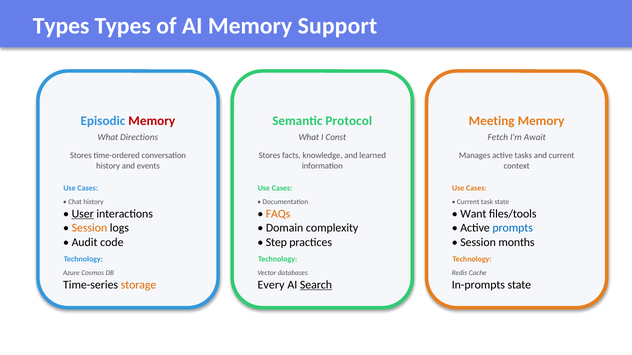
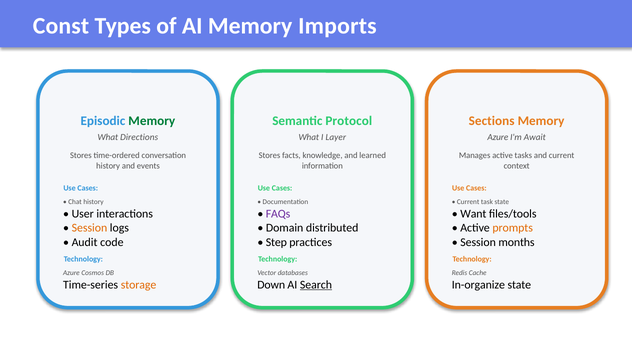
Types: Types -> Const (61, 26)
Support: Support -> Imports (337, 26)
Memory colour: red -> green (152, 121)
Meeting: Meeting -> Sections (492, 121)
Const: Const -> Layer (336, 137)
Fetch: Fetch -> Azure (498, 137)
User underline: present -> none (83, 214)
FAQs colour: orange -> purple (278, 214)
complexity: complexity -> distributed (332, 228)
prompts colour: blue -> orange (513, 228)
Every: Every -> Down (271, 285)
In-prompts: In-prompts -> In-organize (478, 285)
